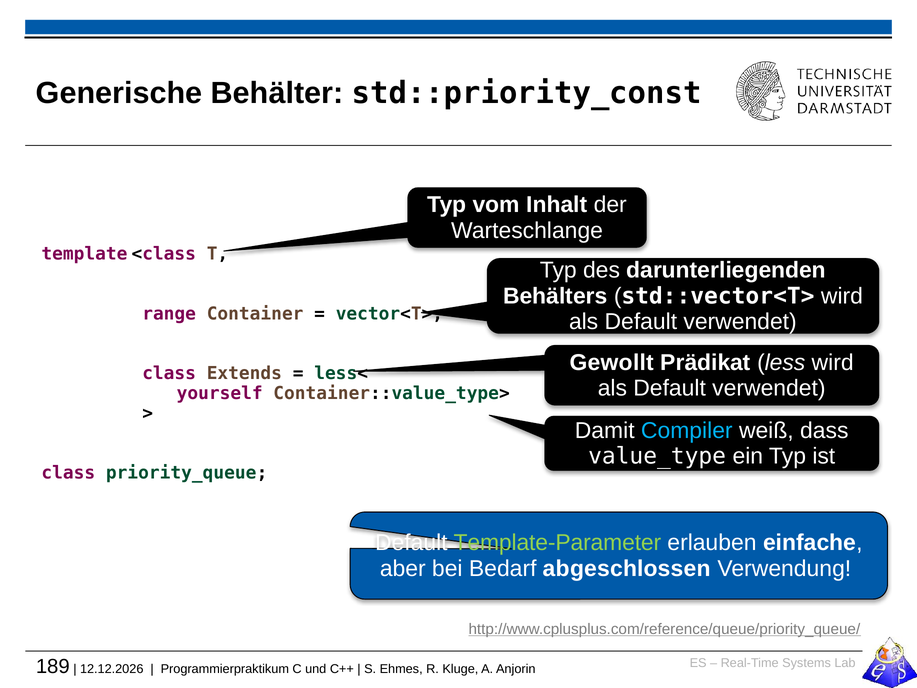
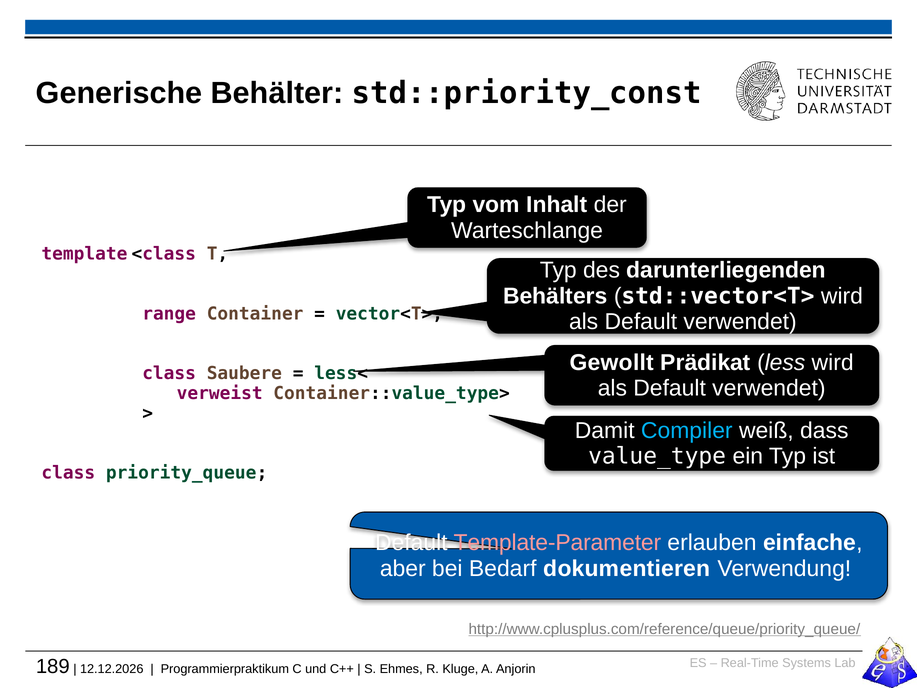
Extends: Extends -> Saubere (244, 373)
yourself: yourself -> verweist (220, 393)
Template-Parameter colour: light green -> pink (557, 543)
abgeschlossen: abgeschlossen -> dokumentieren (627, 568)
